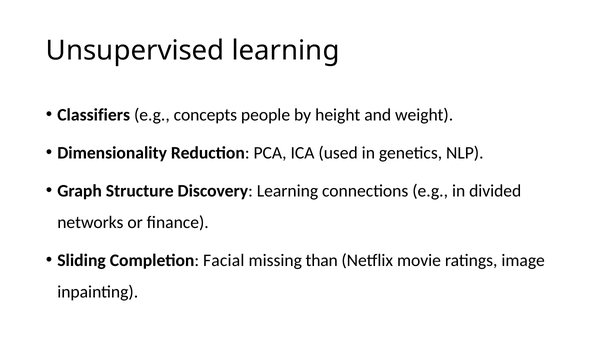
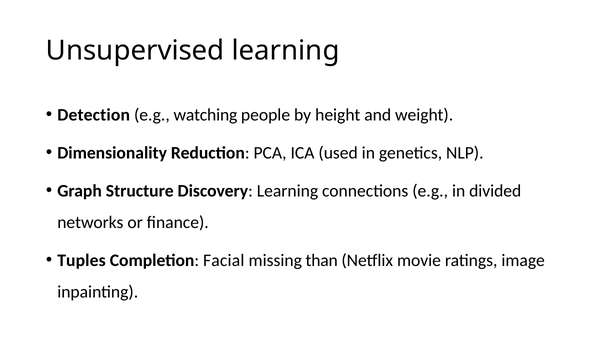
Classifiers: Classifiers -> Detection (94, 115)
concepts: concepts -> watching (205, 115)
Sliding: Sliding -> Tuples (81, 260)
